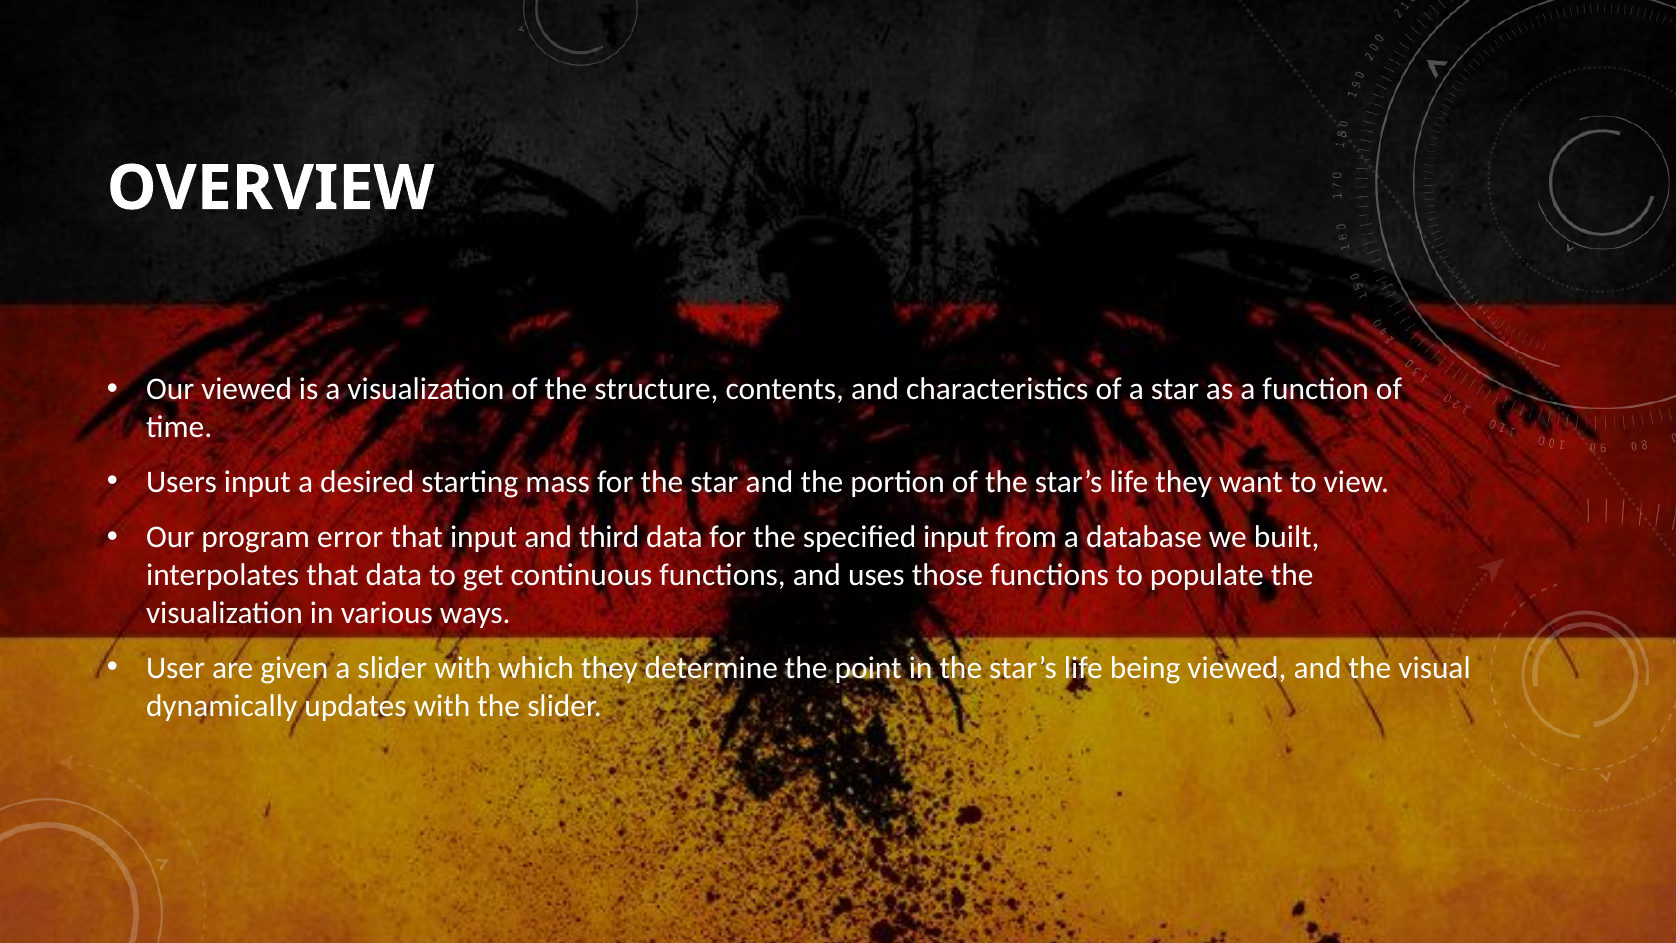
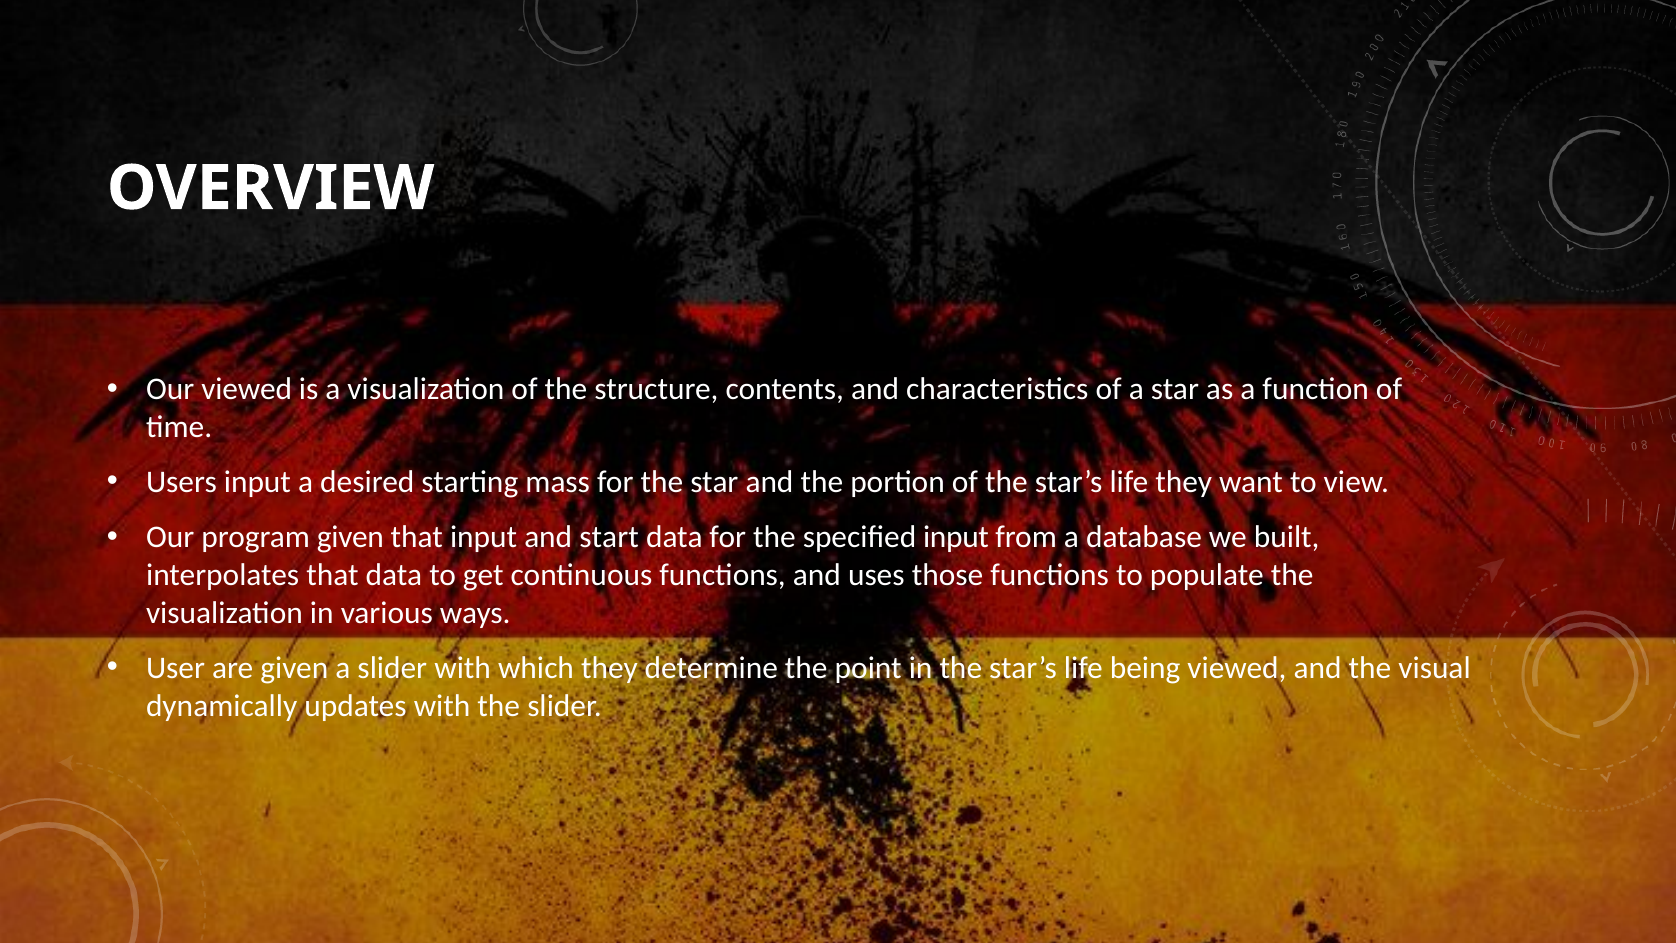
program error: error -> given (350, 537)
third: third -> start (609, 537)
